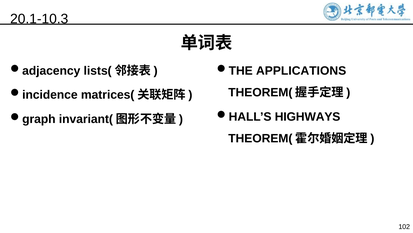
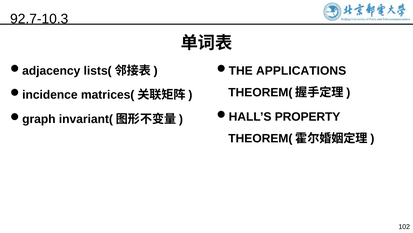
20.1-10.3: 20.1-10.3 -> 92.7-10.3 (39, 19)
HIGHWAYS: HIGHWAYS -> PROPERTY (308, 116)
